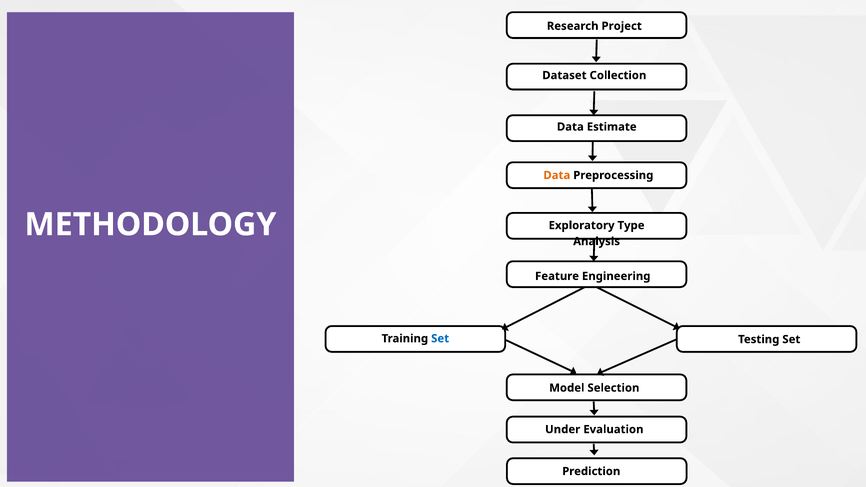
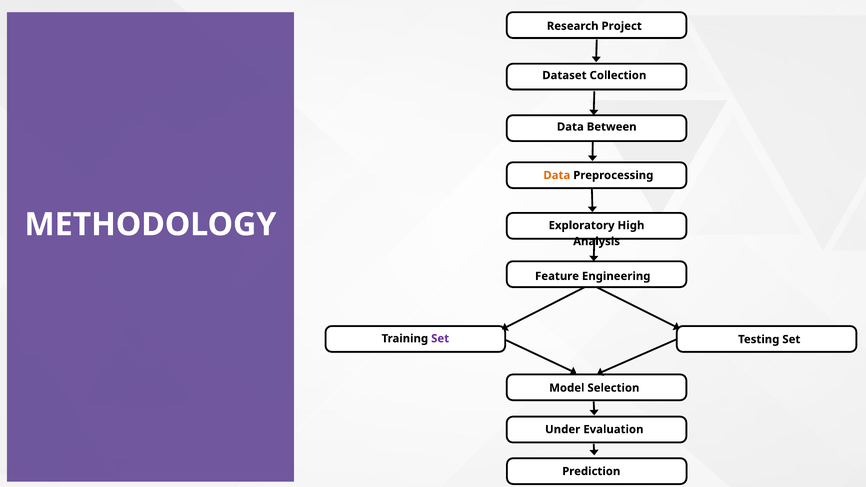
Estimate: Estimate -> Between (612, 127)
Type: Type -> High (631, 225)
Set colour: blue -> purple (440, 339)
